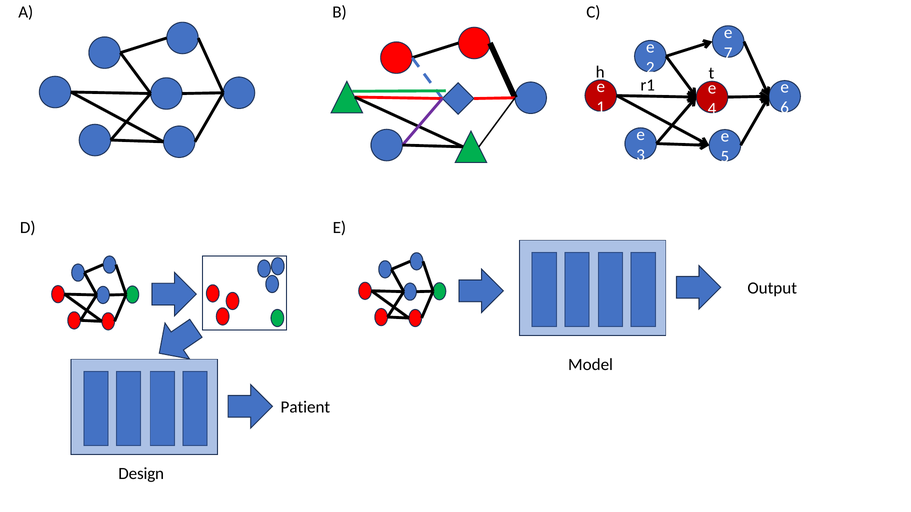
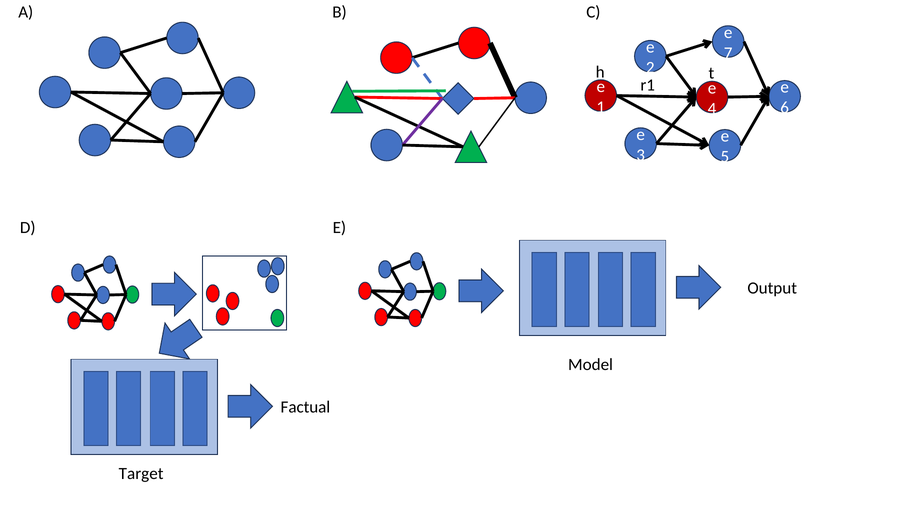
Patient: Patient -> Factual (305, 408)
Design: Design -> Target (141, 474)
